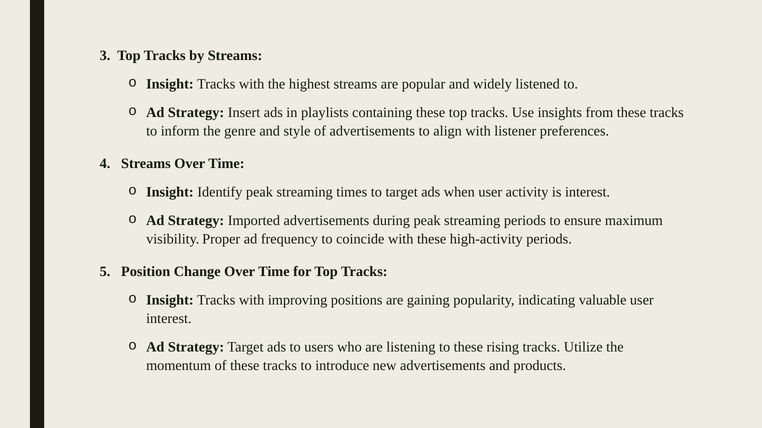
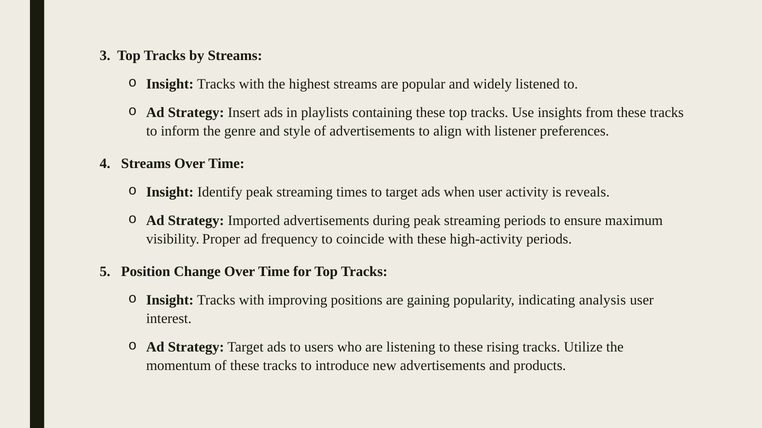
is interest: interest -> reveals (587, 192)
valuable: valuable -> analysis (603, 301)
